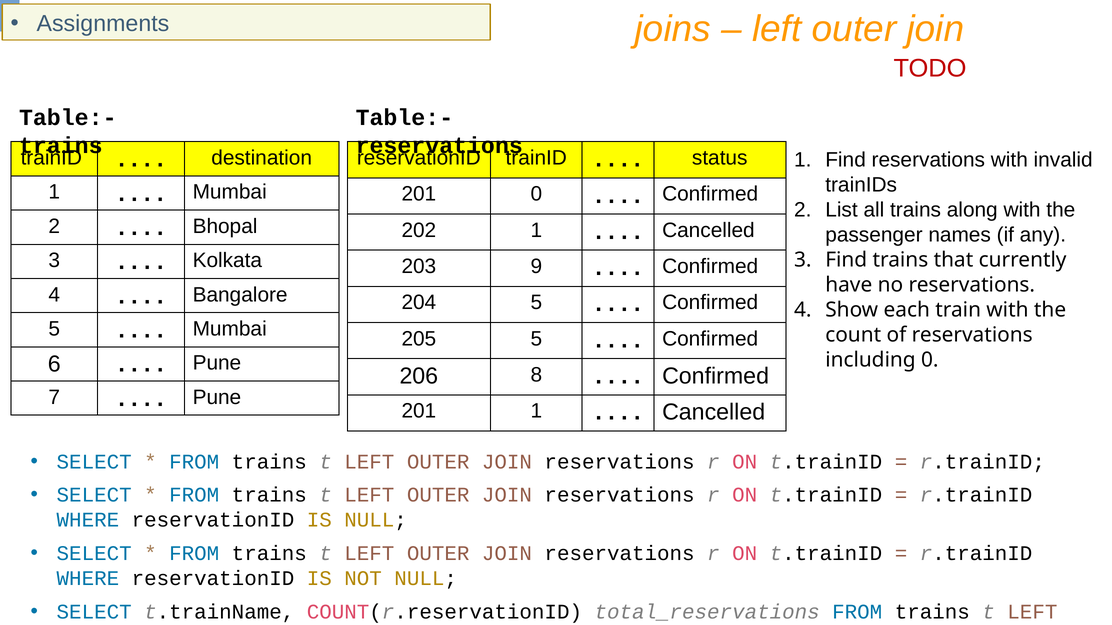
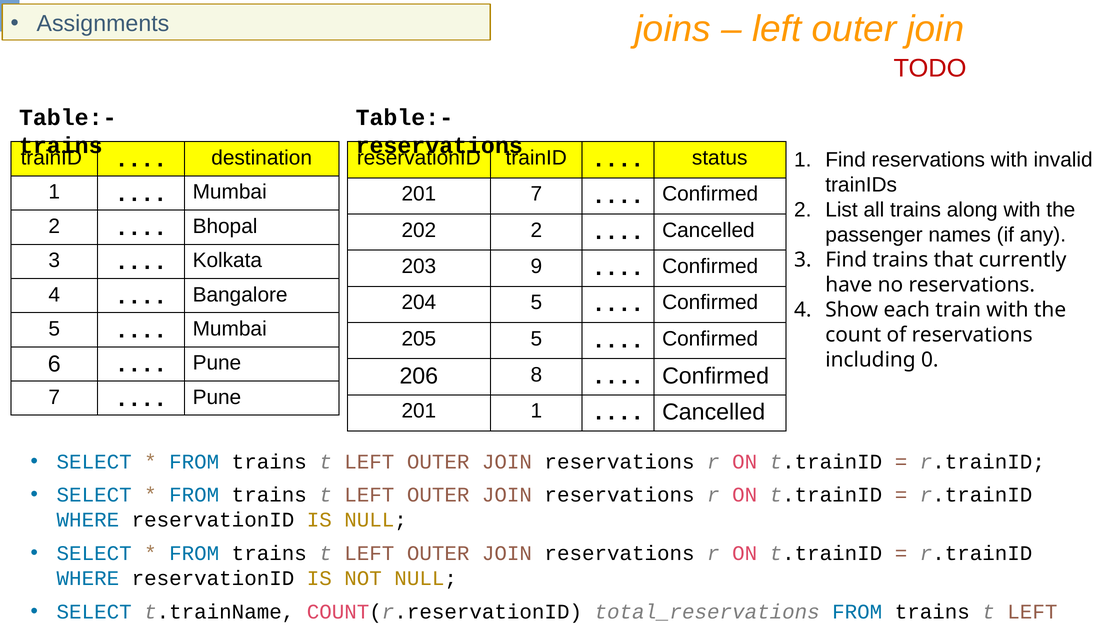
201 0: 0 -> 7 (536, 194)
202 1: 1 -> 2 (536, 230)
